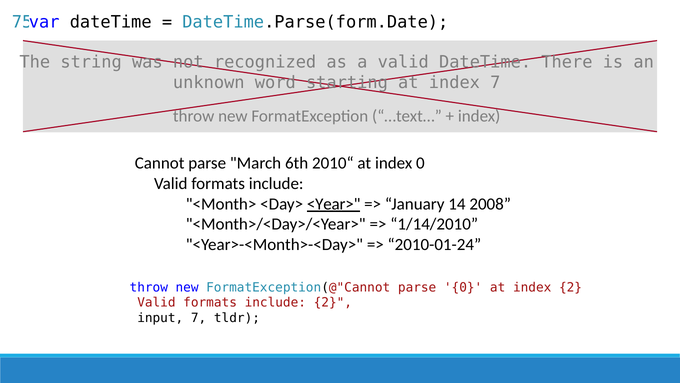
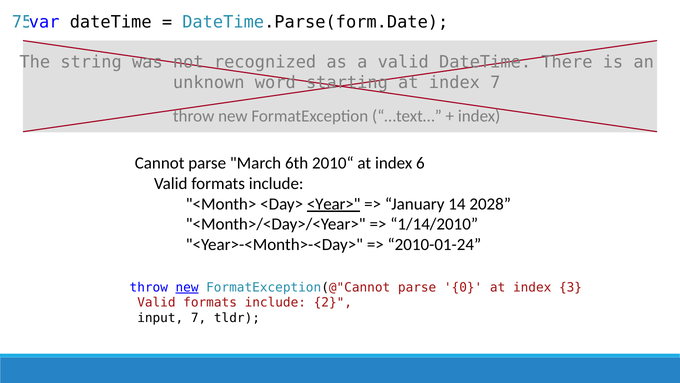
index 0: 0 -> 6 (420, 163)
2008: 2008 -> 2028 (490, 204)
new underline: none -> present (187, 287)
index 2: 2 -> 3 (571, 287)
